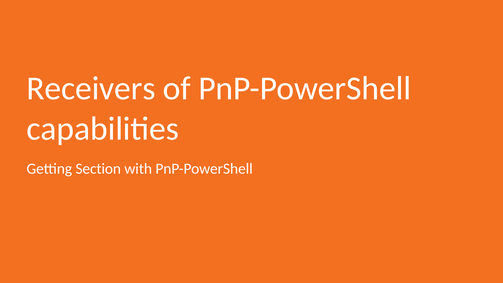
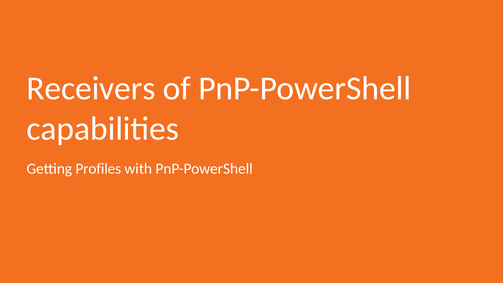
Section: Section -> Profiles (98, 169)
